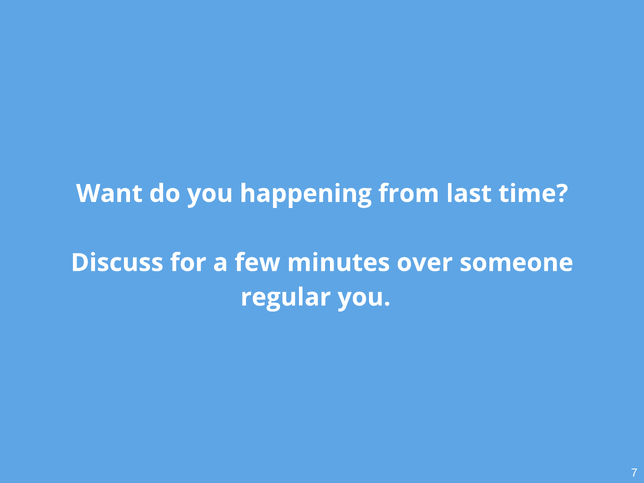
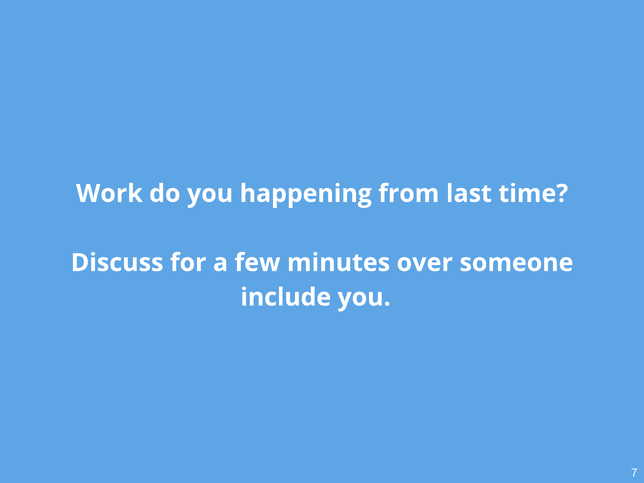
Want: Want -> Work (109, 194)
regular: regular -> include (286, 297)
